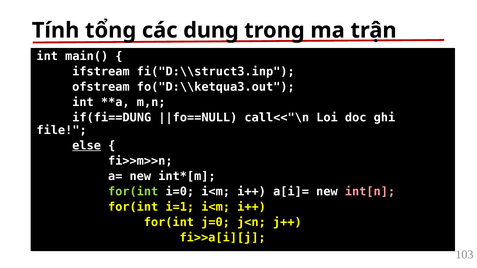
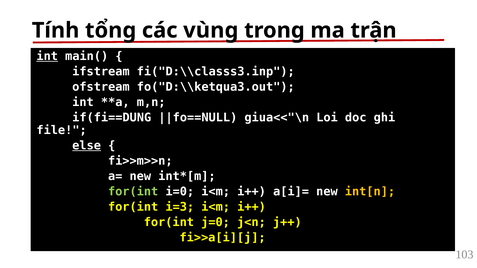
dung: dung -> vùng (211, 30)
int underline: none -> present (47, 56)
fi("D:\\struct3.inp: fi("D:\\struct3.inp -> fi("D:\\classs3.inp (216, 72)
call<<"\n: call<<"\n -> giua<<"\n (277, 118)
int[n colour: pink -> yellow (370, 192)
i=1: i=1 -> i=3 (180, 207)
